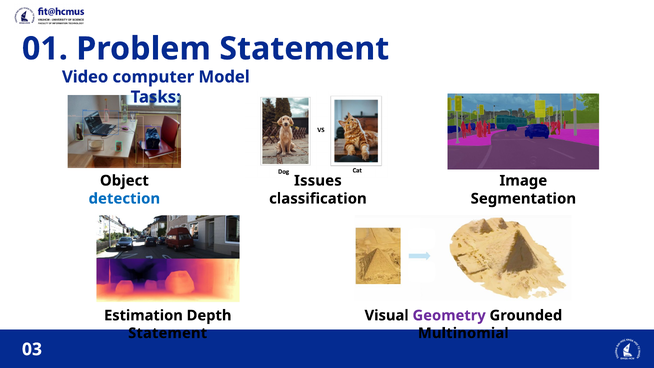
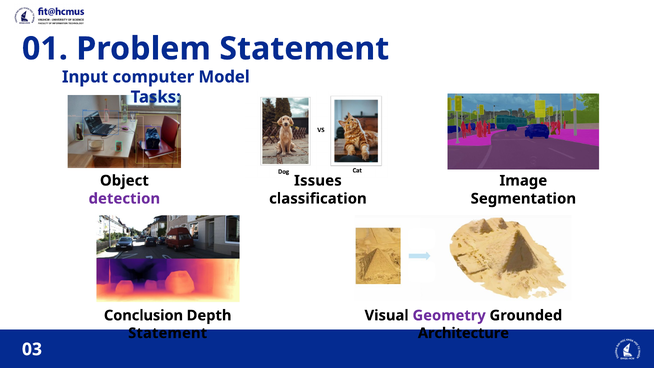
Video: Video -> Input (85, 77)
detection colour: blue -> purple (124, 199)
Estimation: Estimation -> Conclusion (143, 315)
Multinomial: Multinomial -> Architecture (463, 333)
